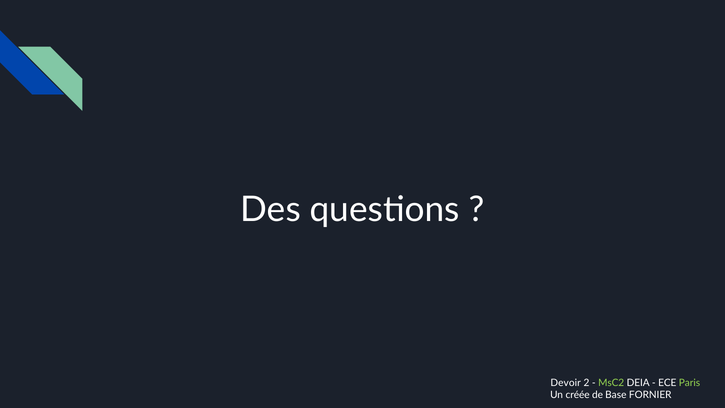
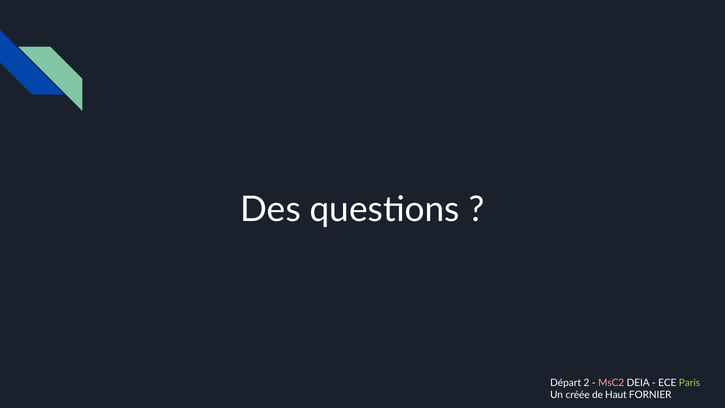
Devoir: Devoir -> Départ (566, 383)
MsC2 colour: light green -> pink (611, 383)
Base: Base -> Haut (616, 395)
